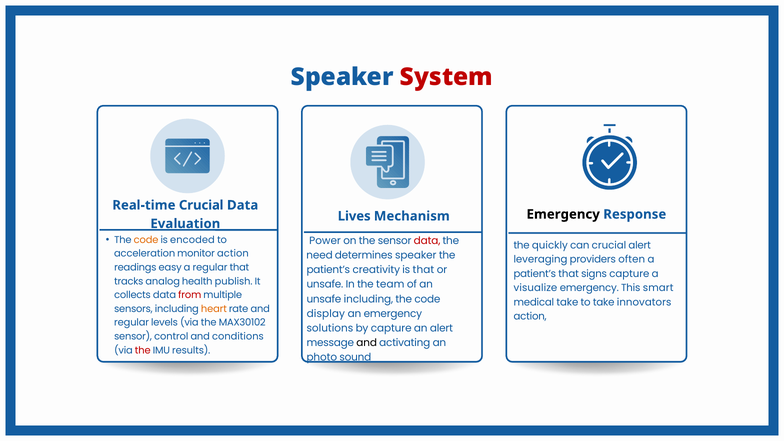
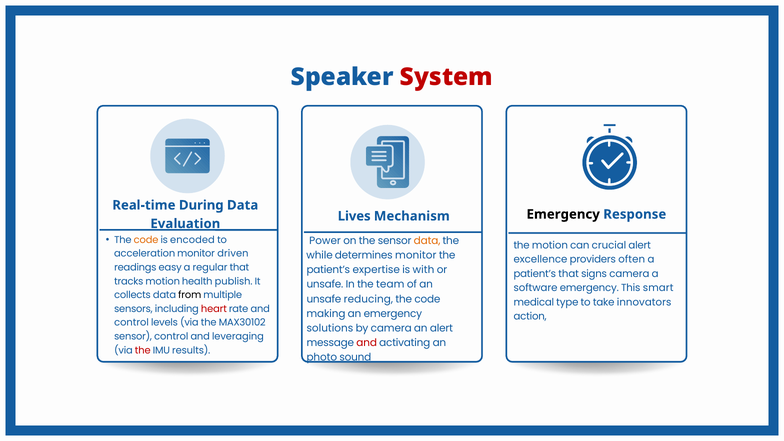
Real-time Crucial: Crucial -> During (201, 205)
data colour: red -> orange (427, 241)
the quickly: quickly -> motion (550, 245)
monitor action: action -> driven (233, 254)
need: need -> while (320, 255)
determines speaker: speaker -> monitor (416, 255)
leveraging: leveraging -> excellence (540, 259)
creativity: creativity -> expertise (376, 270)
is that: that -> with (423, 270)
signs capture: capture -> camera (629, 274)
tracks analog: analog -> motion (163, 281)
visualize: visualize -> software (536, 288)
from colour: red -> black (190, 295)
unsafe including: including -> reducing (368, 299)
medical take: take -> type (567, 302)
heart colour: orange -> red (214, 309)
display: display -> making (326, 314)
regular: regular -> control (132, 323)
by capture: capture -> camera (391, 328)
conditions: conditions -> leveraging (238, 336)
and colour: black -> red (367, 343)
